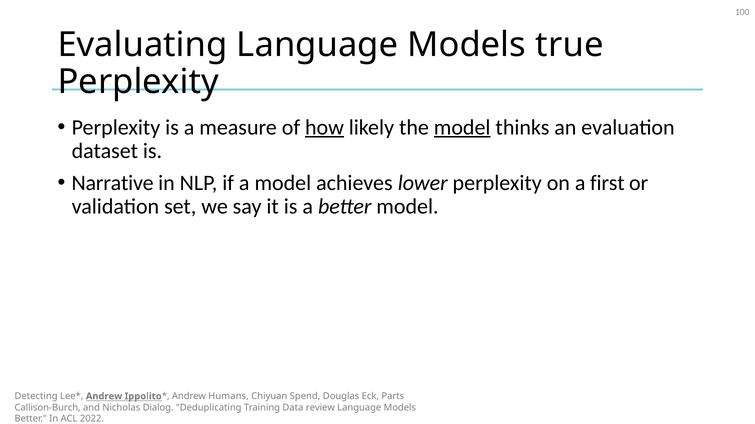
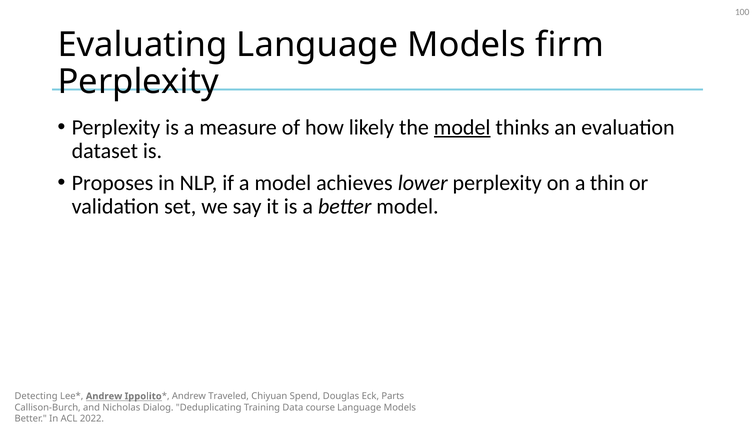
true: true -> firm (570, 45)
how underline: present -> none (324, 128)
Narrative: Narrative -> Proposes (113, 183)
first: first -> thin (607, 183)
Humans: Humans -> Traveled (229, 397)
review: review -> course (320, 408)
